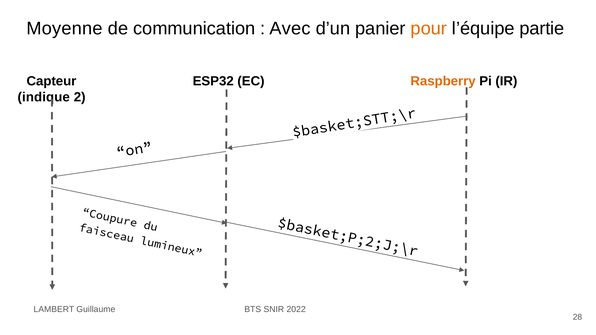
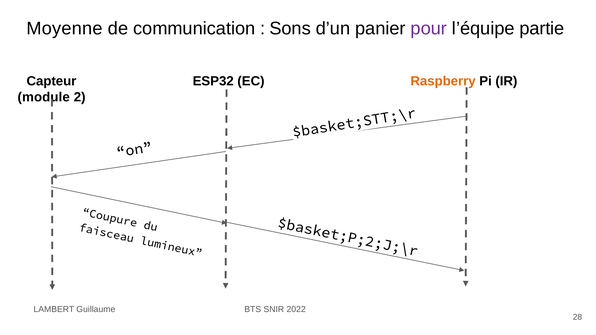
Avec: Avec -> Sons (290, 28)
pour colour: orange -> purple (429, 28)
indique: indique -> module (44, 97)
